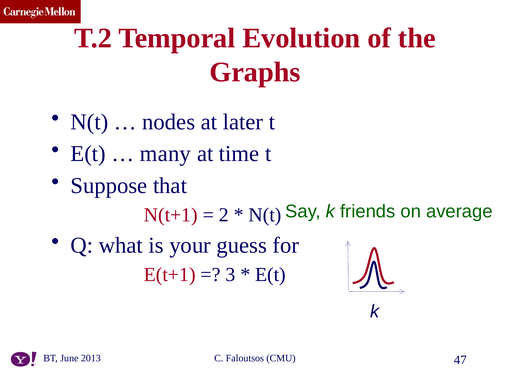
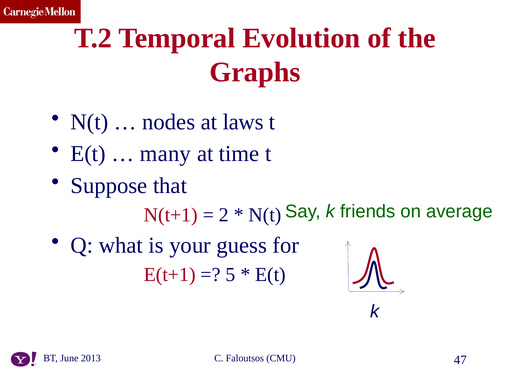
later: later -> laws (243, 122)
3: 3 -> 5 (230, 274)
